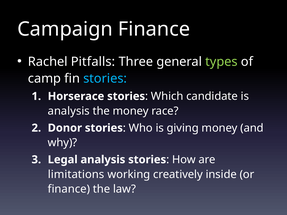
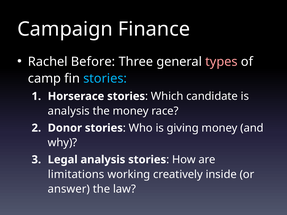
Pitfalls: Pitfalls -> Before (93, 62)
types colour: light green -> pink (221, 62)
finance: finance -> answer (69, 189)
